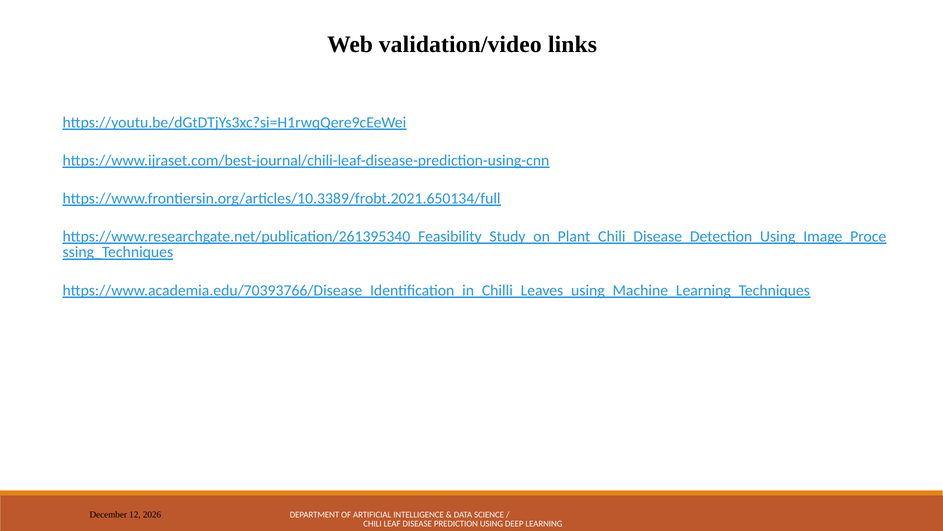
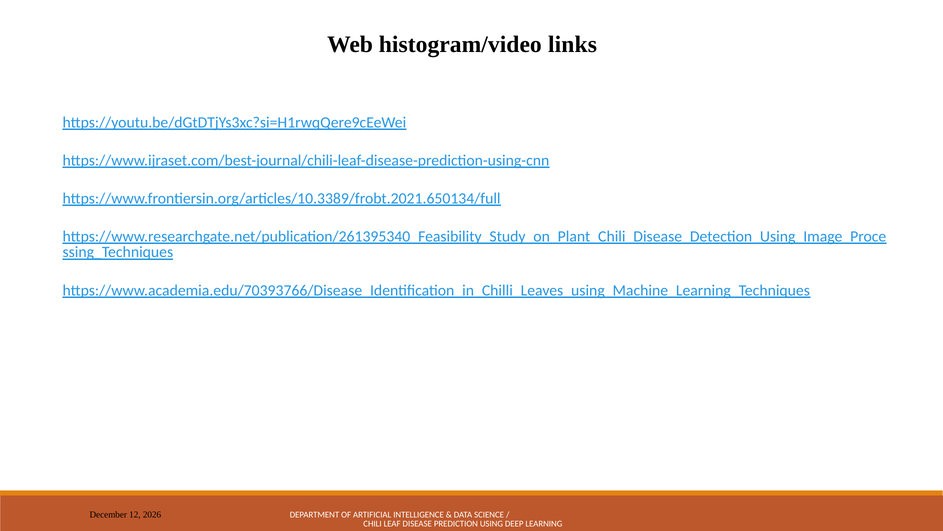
validation/video: validation/video -> histogram/video (460, 44)
